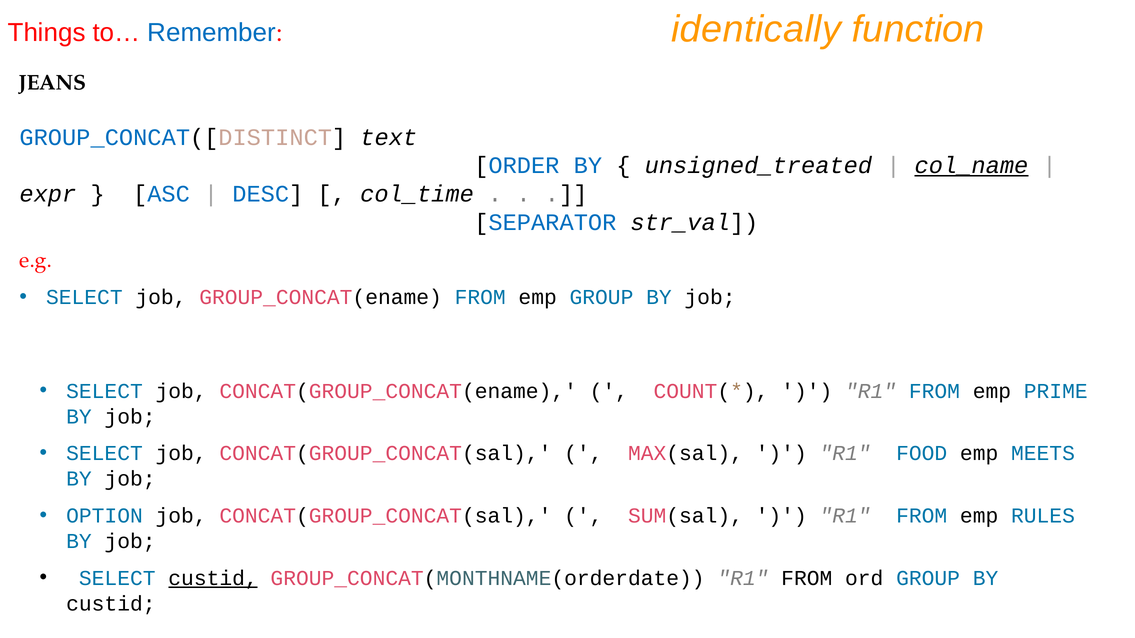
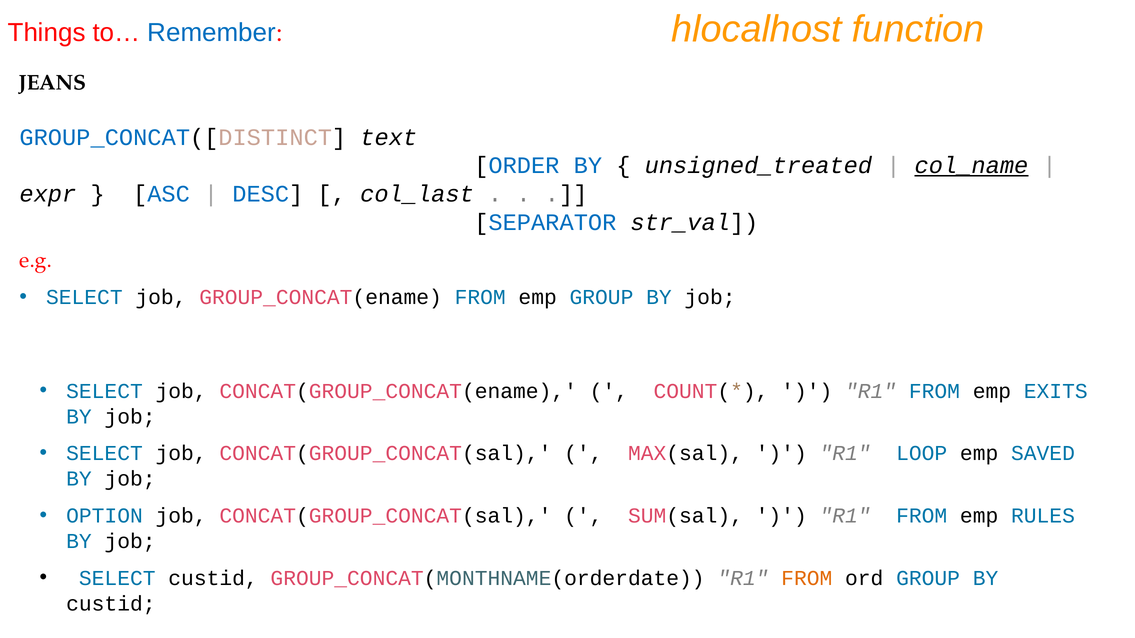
identically: identically -> hlocalhost (756, 30)
col_time: col_time -> col_last (417, 194)
PRIME: PRIME -> EXITS (1056, 391)
FOOD: FOOD -> LOOP (922, 454)
MEETS: MEETS -> SAVED (1043, 454)
custid underline: present -> none (213, 578)
FROM colour: black -> orange (807, 578)
